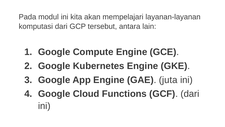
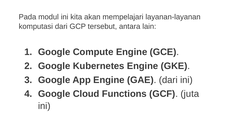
GAE juta: juta -> dari (168, 80)
GCF dari: dari -> juta (190, 94)
